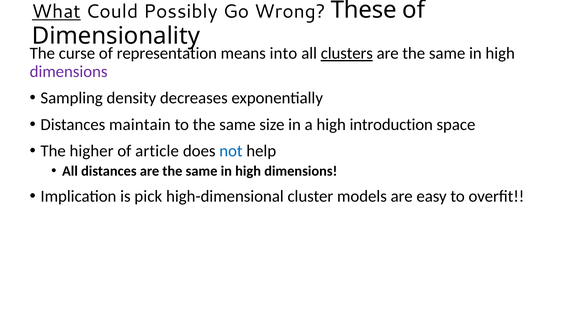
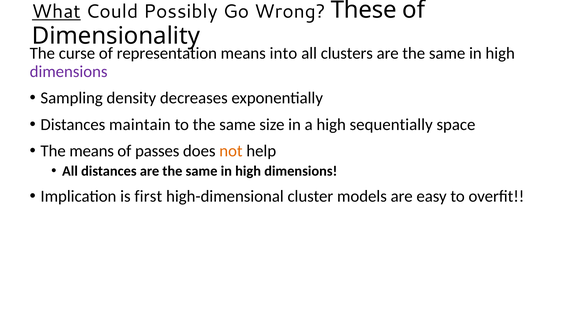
clusters underline: present -> none (347, 53)
introduction: introduction -> sequentially (391, 125)
The higher: higher -> means (92, 151)
article: article -> passes (157, 151)
not colour: blue -> orange (231, 151)
pick: pick -> first (148, 196)
